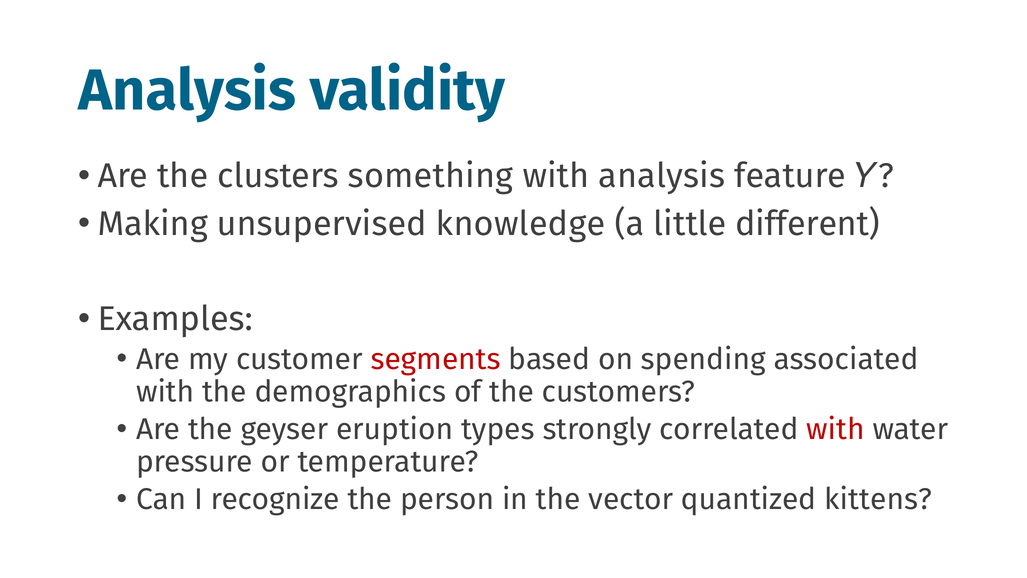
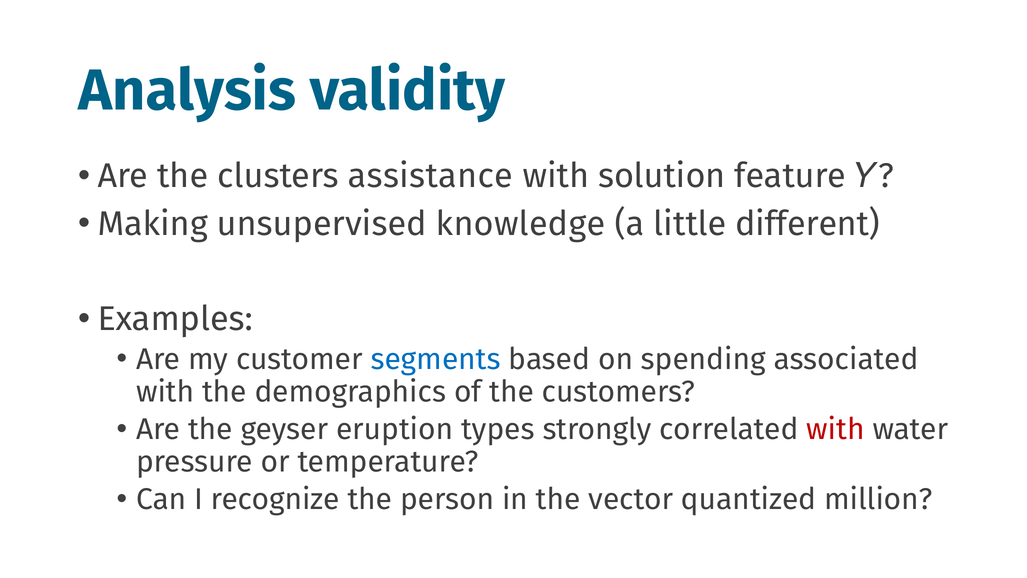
something: something -> assistance (430, 176)
with analysis: analysis -> solution (662, 176)
segments colour: red -> blue (436, 359)
kittens: kittens -> million (878, 499)
